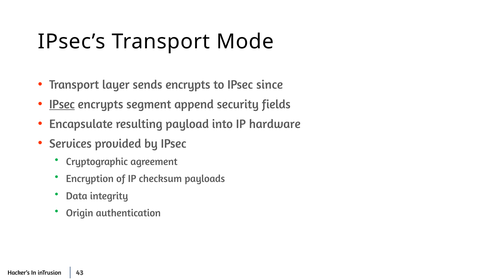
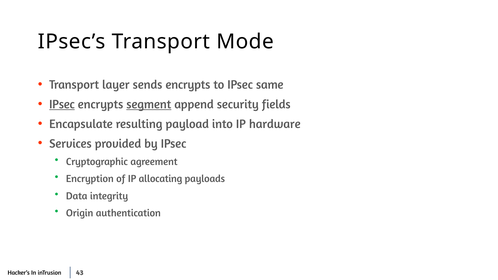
since: since -> same (270, 85)
segment underline: none -> present (149, 104)
checksum: checksum -> allocating (160, 179)
